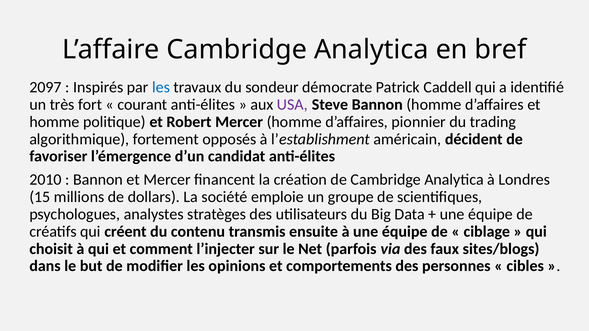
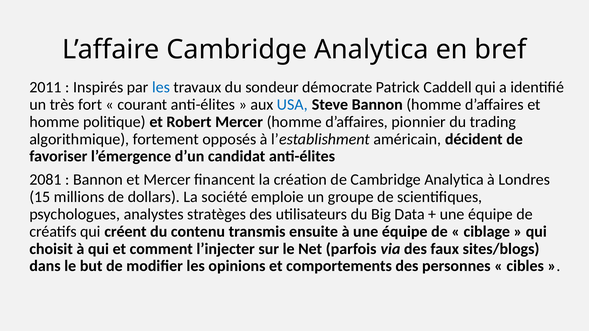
2097: 2097 -> 2011 (45, 87)
USA colour: purple -> blue (292, 105)
2010: 2010 -> 2081 (45, 180)
